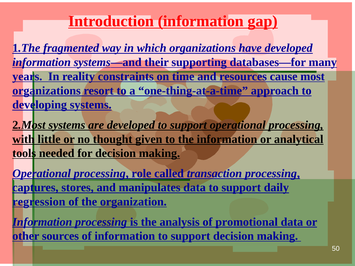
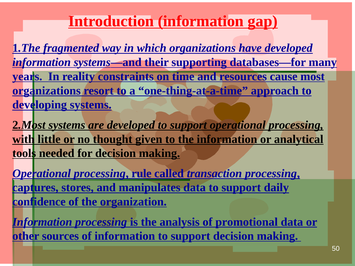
role: role -> rule (142, 174)
regression: regression -> confidence (39, 202)
